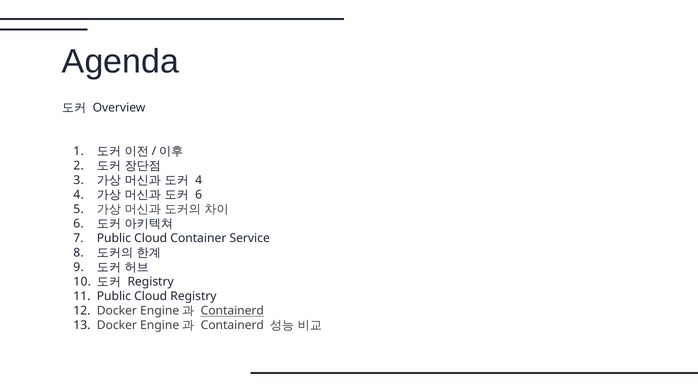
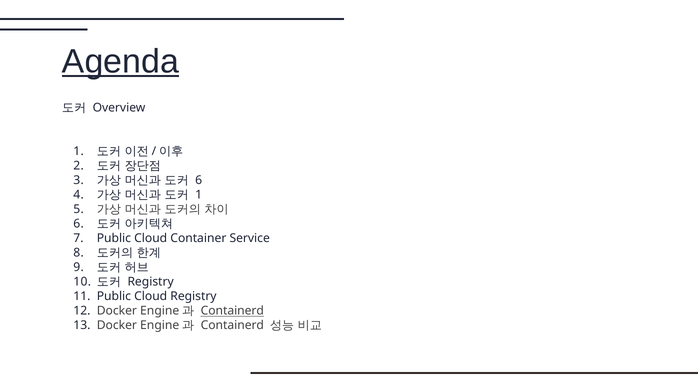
Agenda underline: none -> present (120, 62)
4: 4 -> 6 (199, 181)
6: 6 -> 1 (199, 195)
